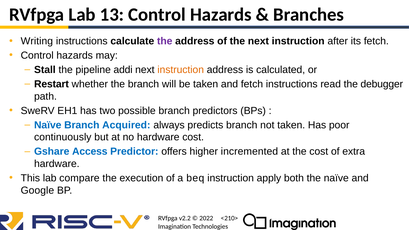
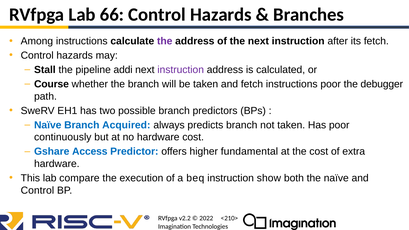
13: 13 -> 66 (112, 14)
Writing: Writing -> Among (37, 41)
instruction colour: orange -> purple (181, 70)
Restart: Restart -> Course (51, 84)
instructions read: read -> poor (331, 84)
incremented: incremented -> fundamental (249, 152)
apply: apply -> show (269, 178)
Google: Google -> Control (37, 190)
